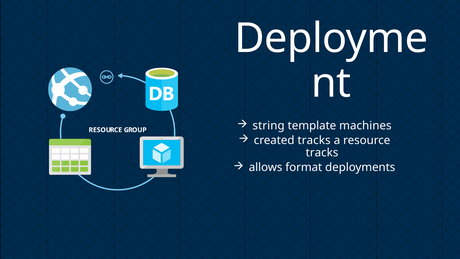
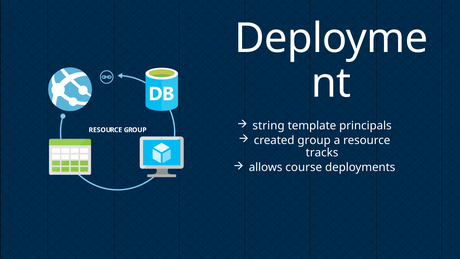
machines: machines -> principals (365, 126)
created tracks: tracks -> group (314, 140)
format: format -> course (304, 167)
